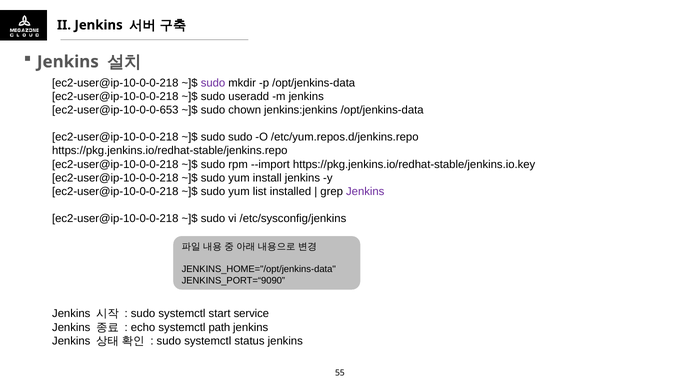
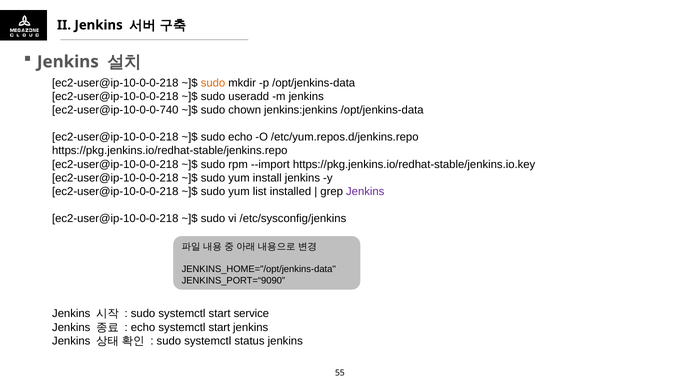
sudo colour: purple -> orange (213, 83)
ec2-user@ip-10-0-0-653: ec2-user@ip-10-0-0-653 -> ec2-user@ip-10-0-0-740 (115, 110)
sudo sudo: sudo -> echo (240, 137)
path: path -> start (219, 327)
